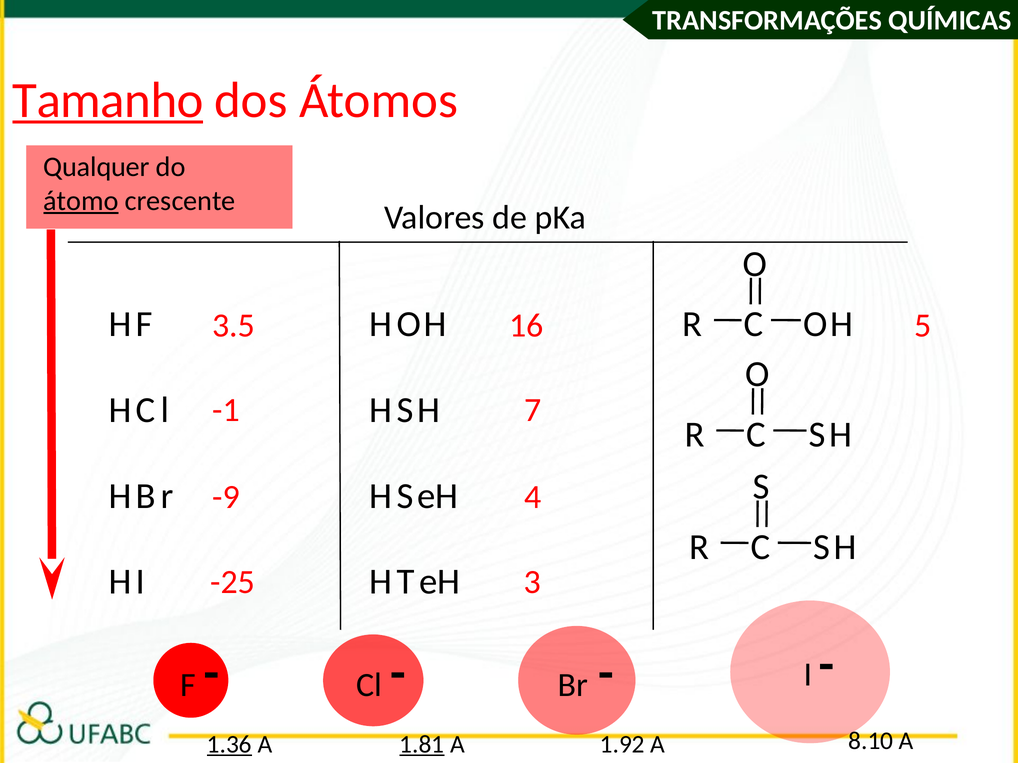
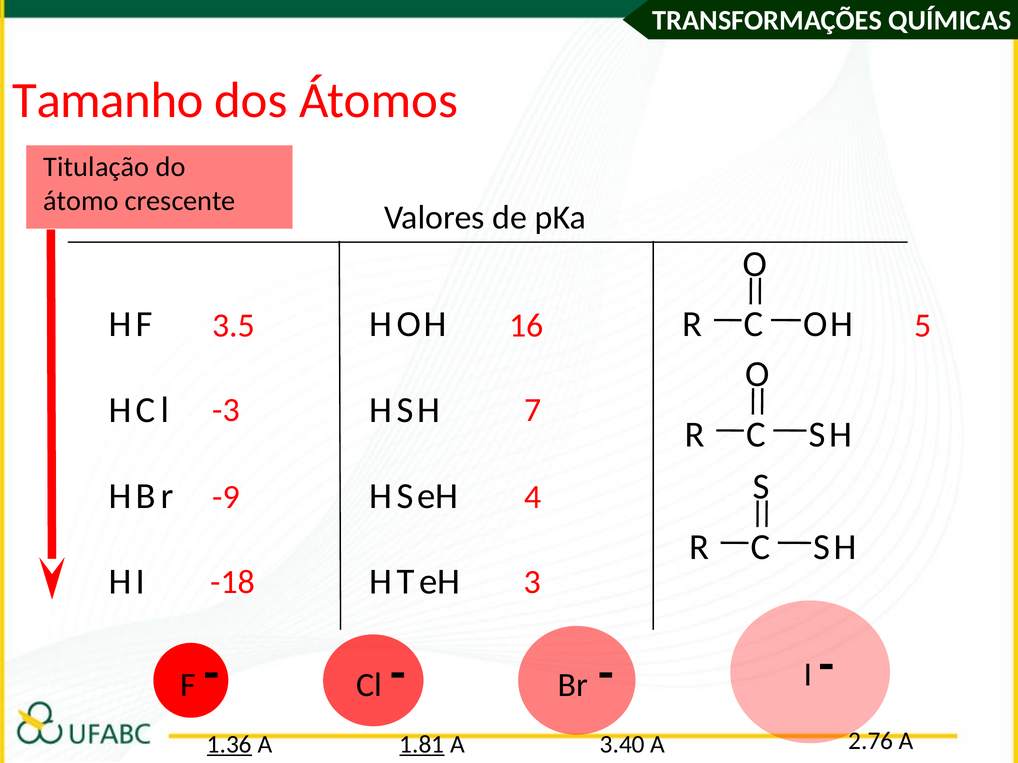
Tamanho underline: present -> none (108, 100)
Qualquer: Qualquer -> Titulação (96, 167)
átomo underline: present -> none (81, 201)
-1: -1 -> -3 (226, 410)
-25: -25 -> -18 (233, 582)
1.92: 1.92 -> 3.40 (622, 745)
8.10: 8.10 -> 2.76 (871, 741)
